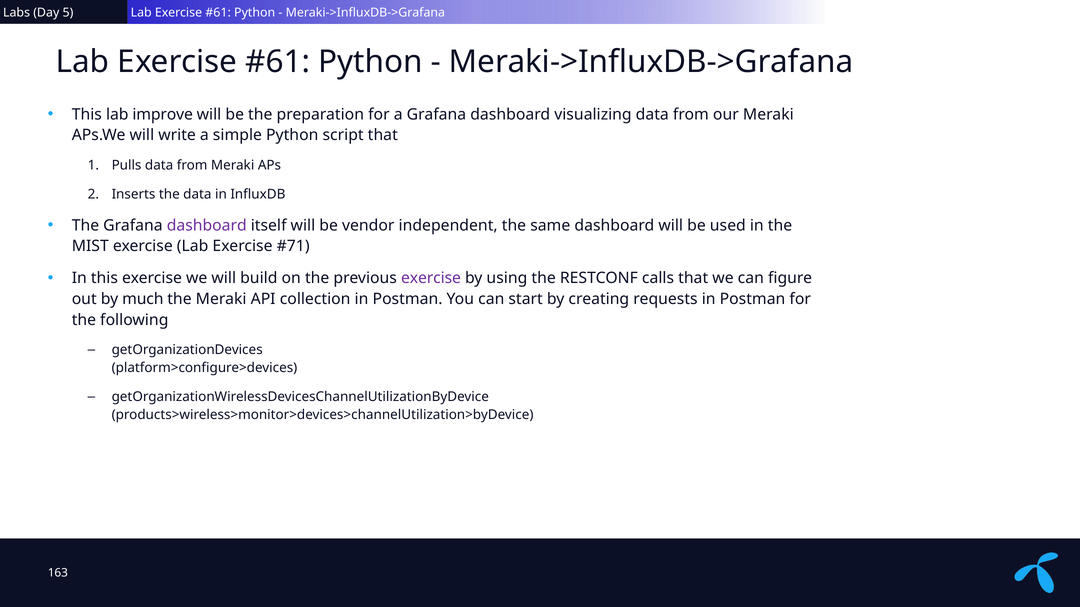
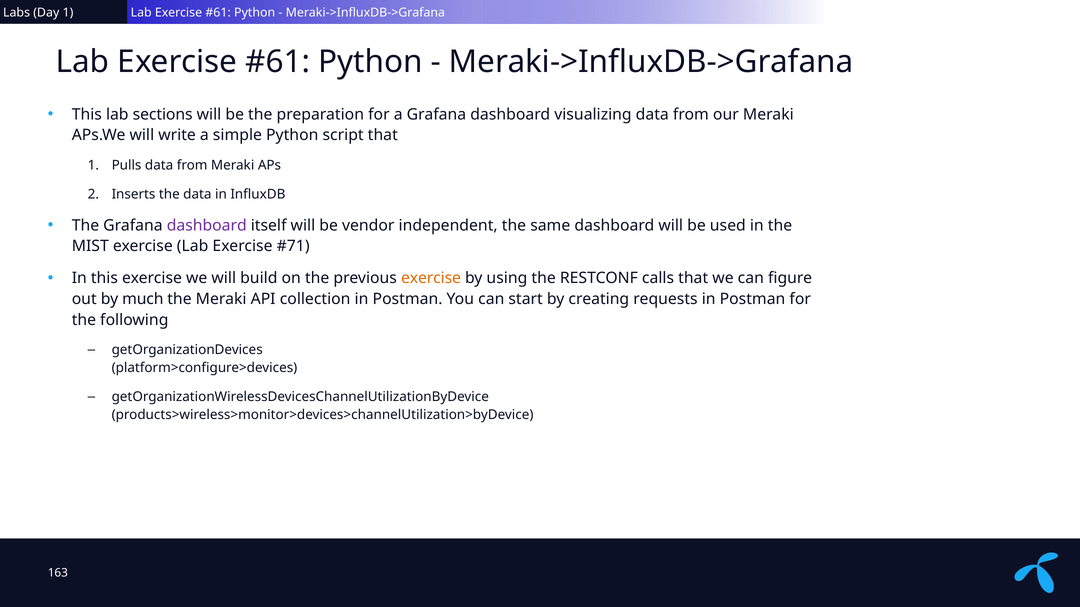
Day 5: 5 -> 1 (68, 13)
improve: improve -> sections (163, 115)
exercise colour: purple -> orange (431, 278)
